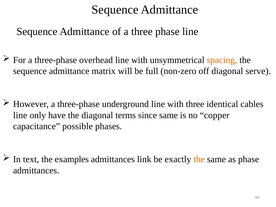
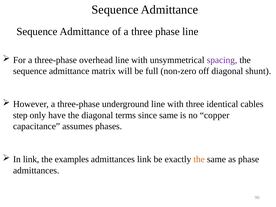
spacing colour: orange -> purple (222, 60)
serve: serve -> shunt (258, 71)
line: line -> step (20, 115)
possible: possible -> assumes (78, 126)
In text: text -> link (31, 159)
